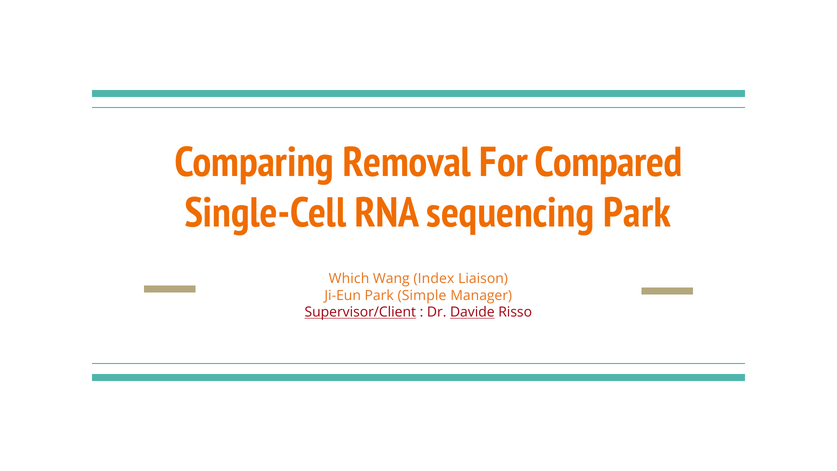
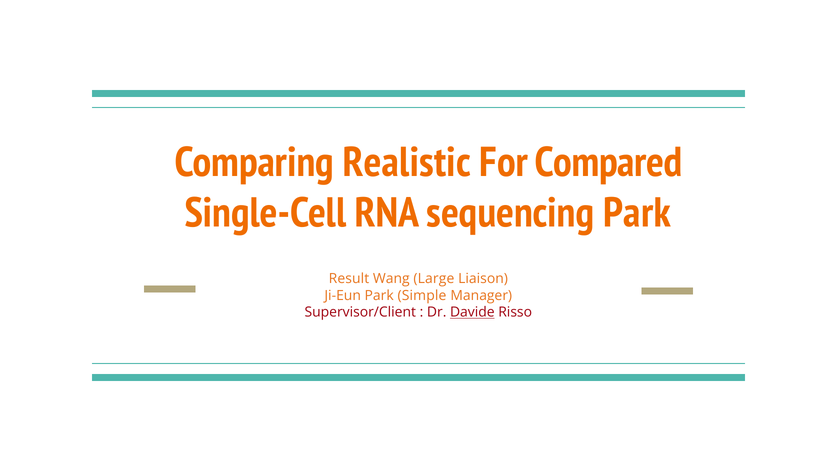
Removal: Removal -> Realistic (407, 163)
Which: Which -> Result (349, 279)
Index: Index -> Large (434, 279)
Supervisor/Client underline: present -> none (360, 312)
